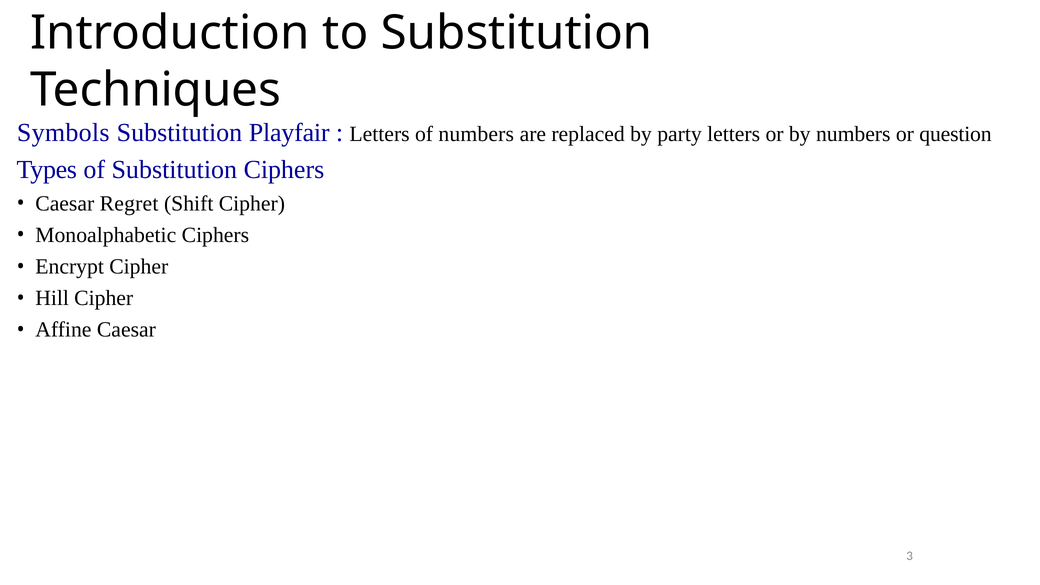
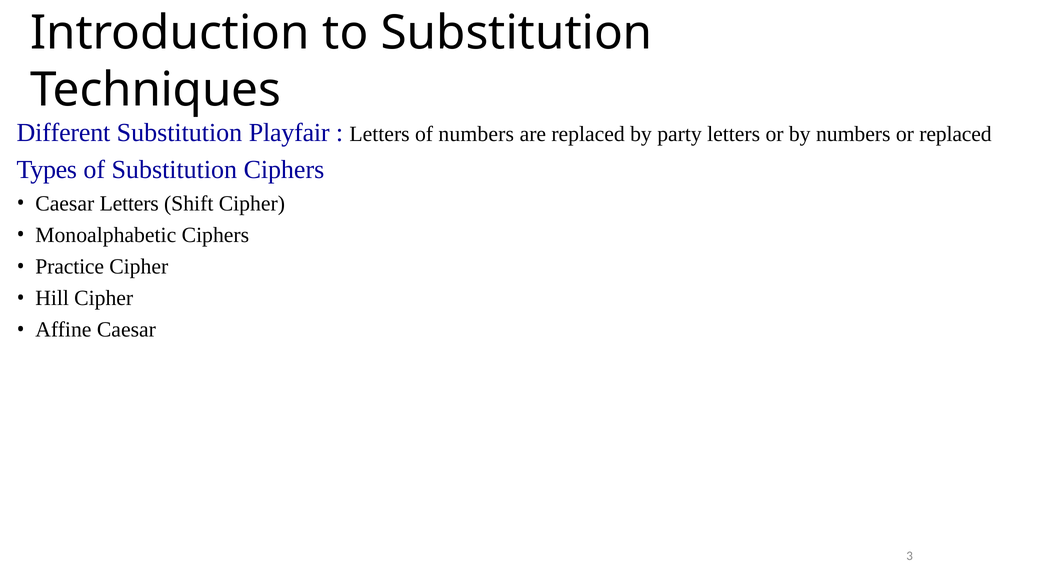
Symbols: Symbols -> Different (63, 133)
or question: question -> replaced (955, 134)
Caesar Regret: Regret -> Letters (129, 203)
Encrypt: Encrypt -> Practice (70, 267)
